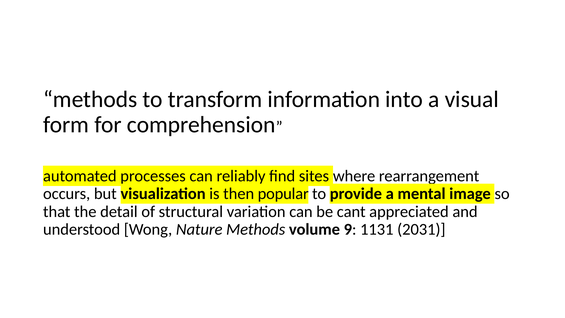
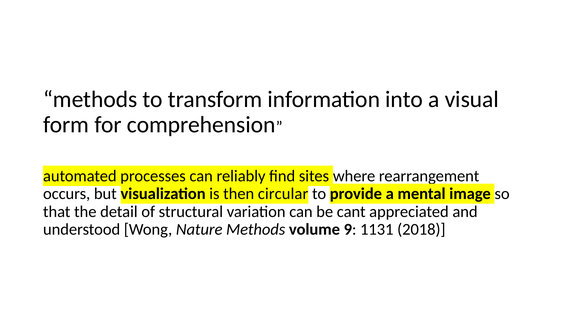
popular: popular -> circular (283, 194)
2031: 2031 -> 2018 (421, 229)
